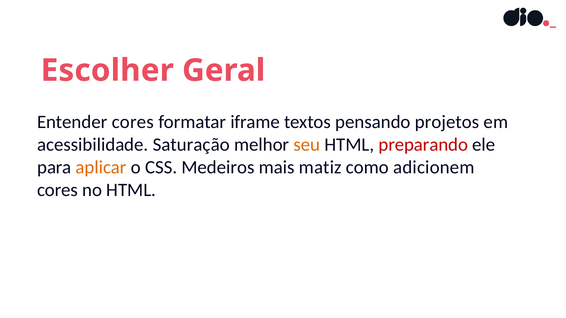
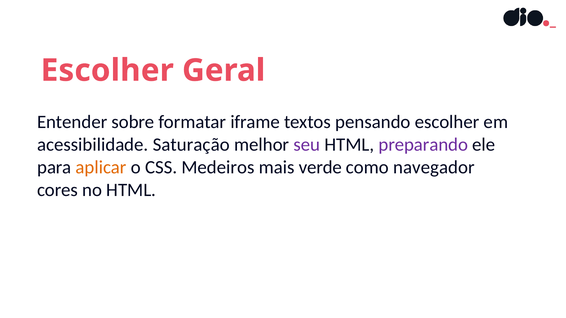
Entender cores: cores -> sobre (133, 122)
pensando projetos: projetos -> escolher (447, 122)
seu colour: orange -> purple (307, 145)
preparando colour: red -> purple (423, 145)
matiz: matiz -> verde (320, 168)
adicionem: adicionem -> navegador (434, 168)
